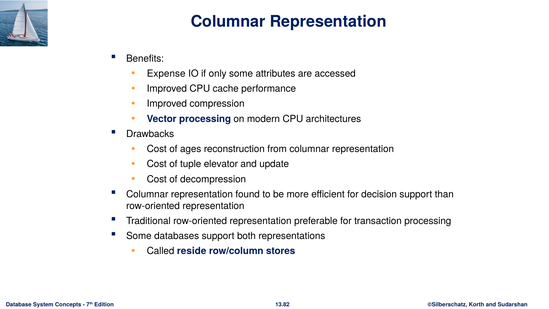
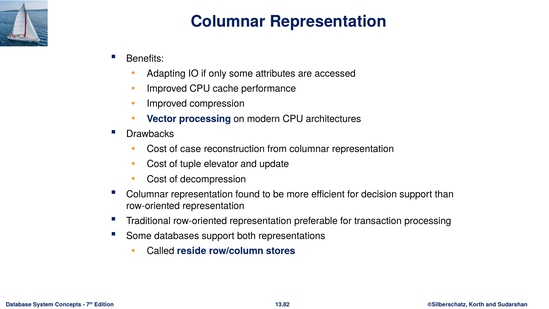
Expense: Expense -> Adapting (166, 74)
ages: ages -> case (191, 149)
